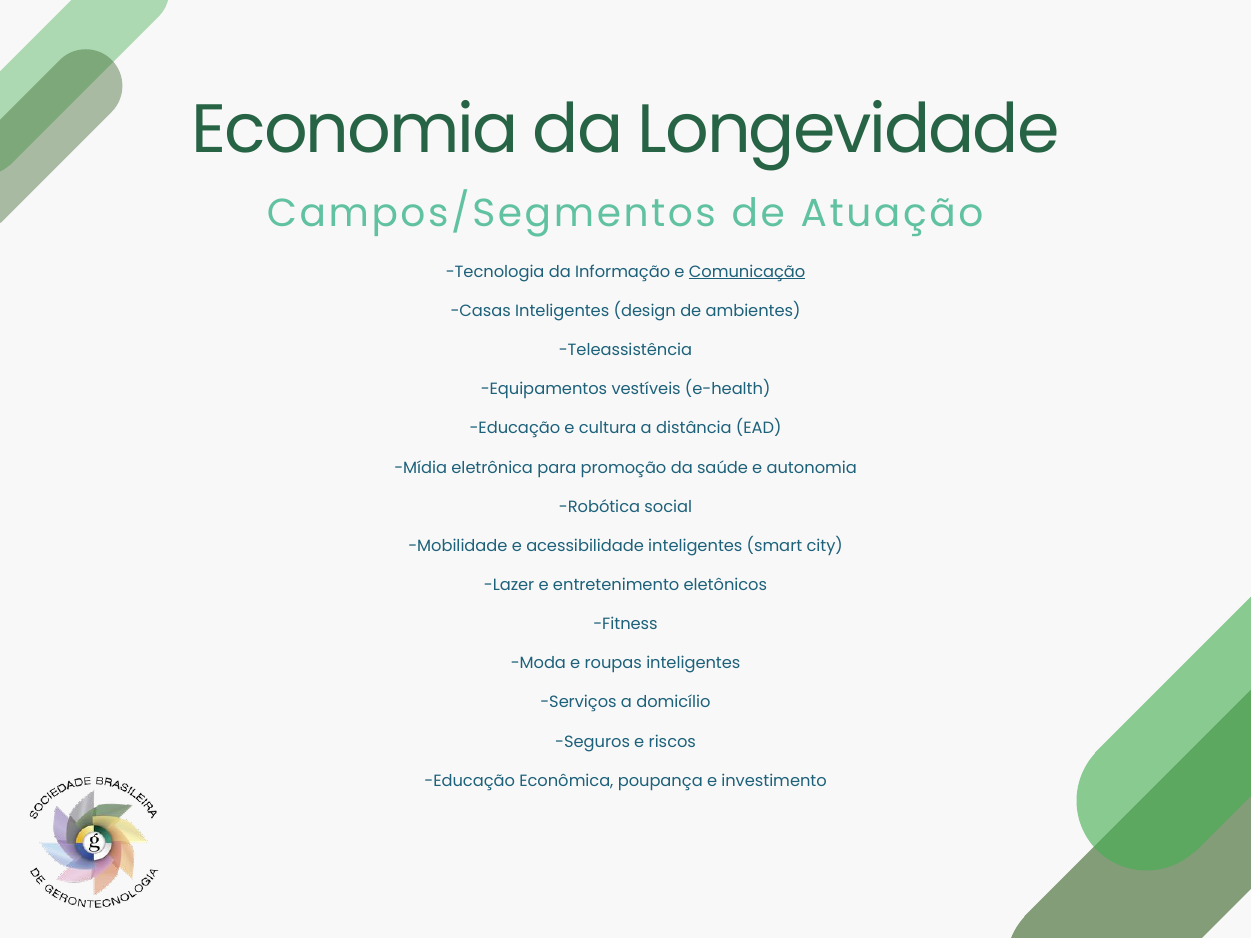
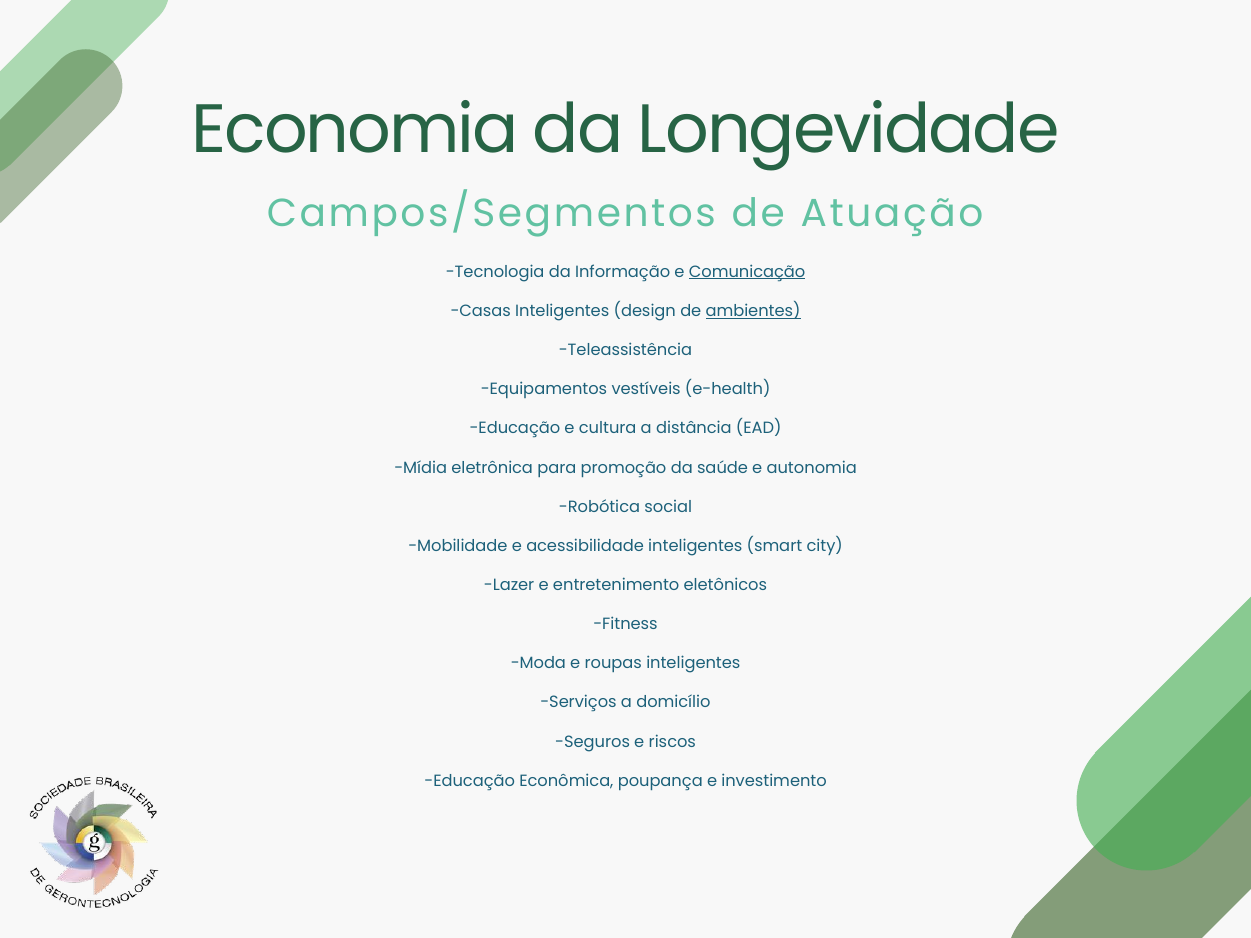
ambientes underline: none -> present (753, 311)
